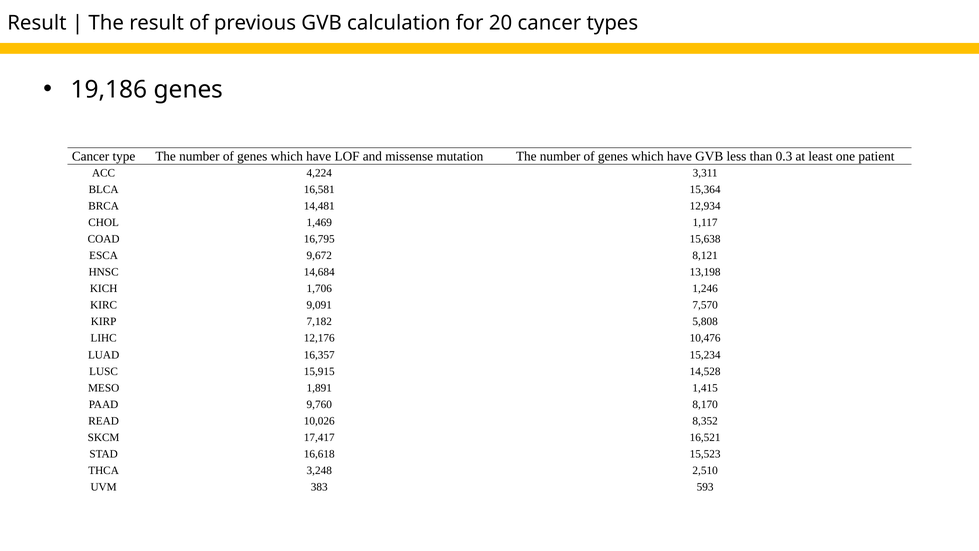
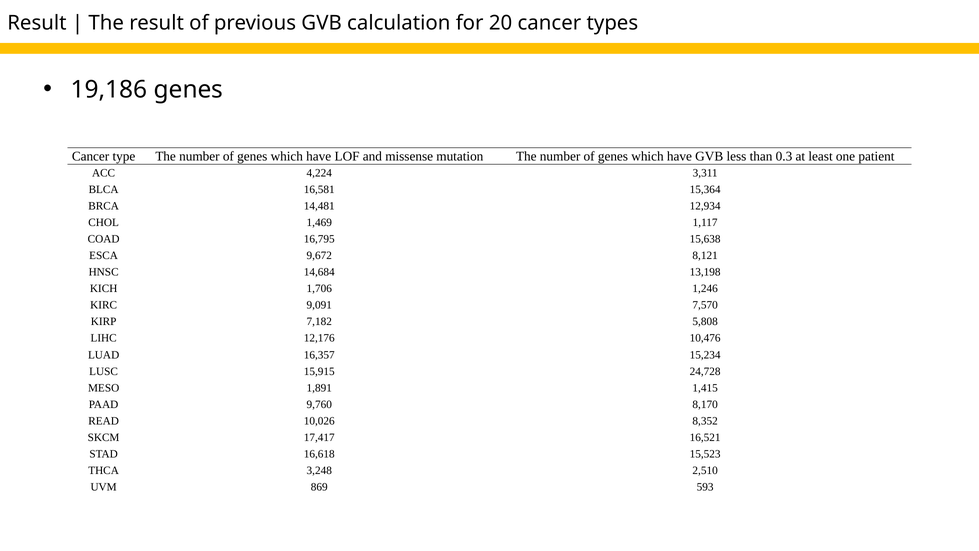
14,528: 14,528 -> 24,728 (705, 371)
383: 383 -> 869 (319, 487)
